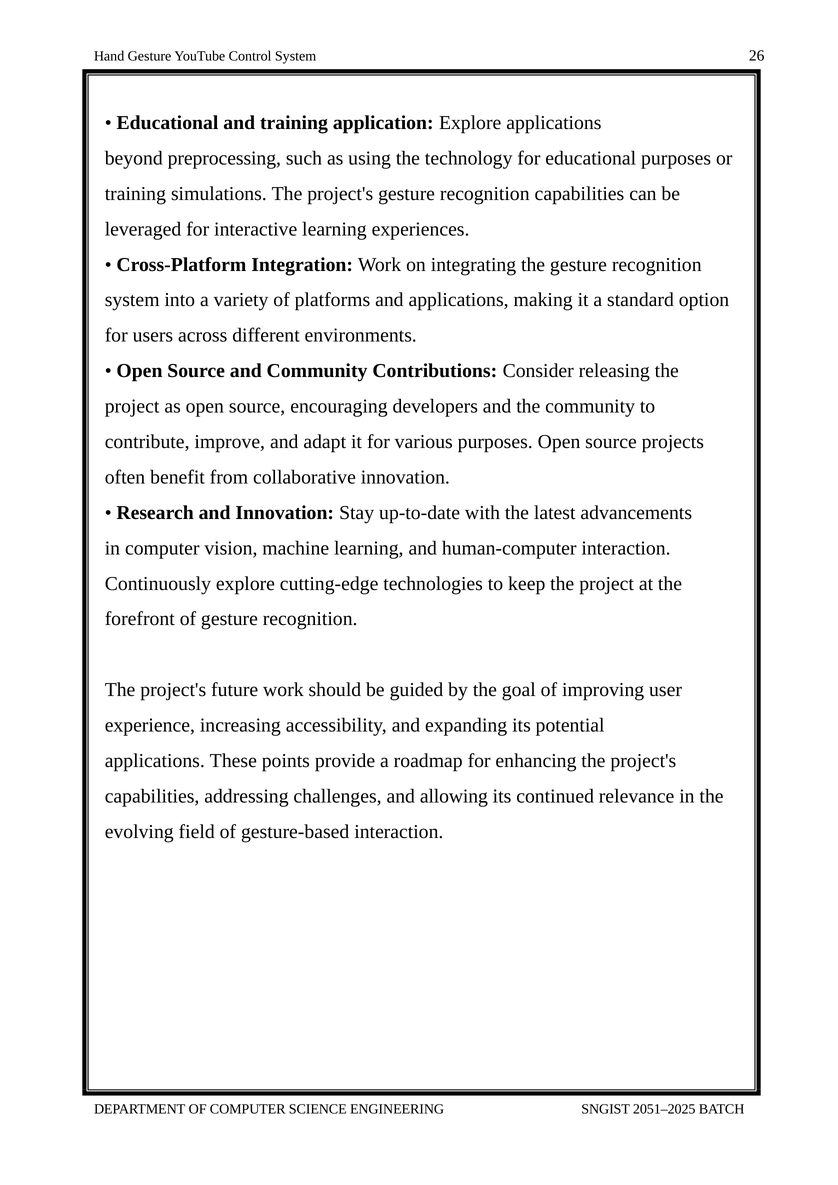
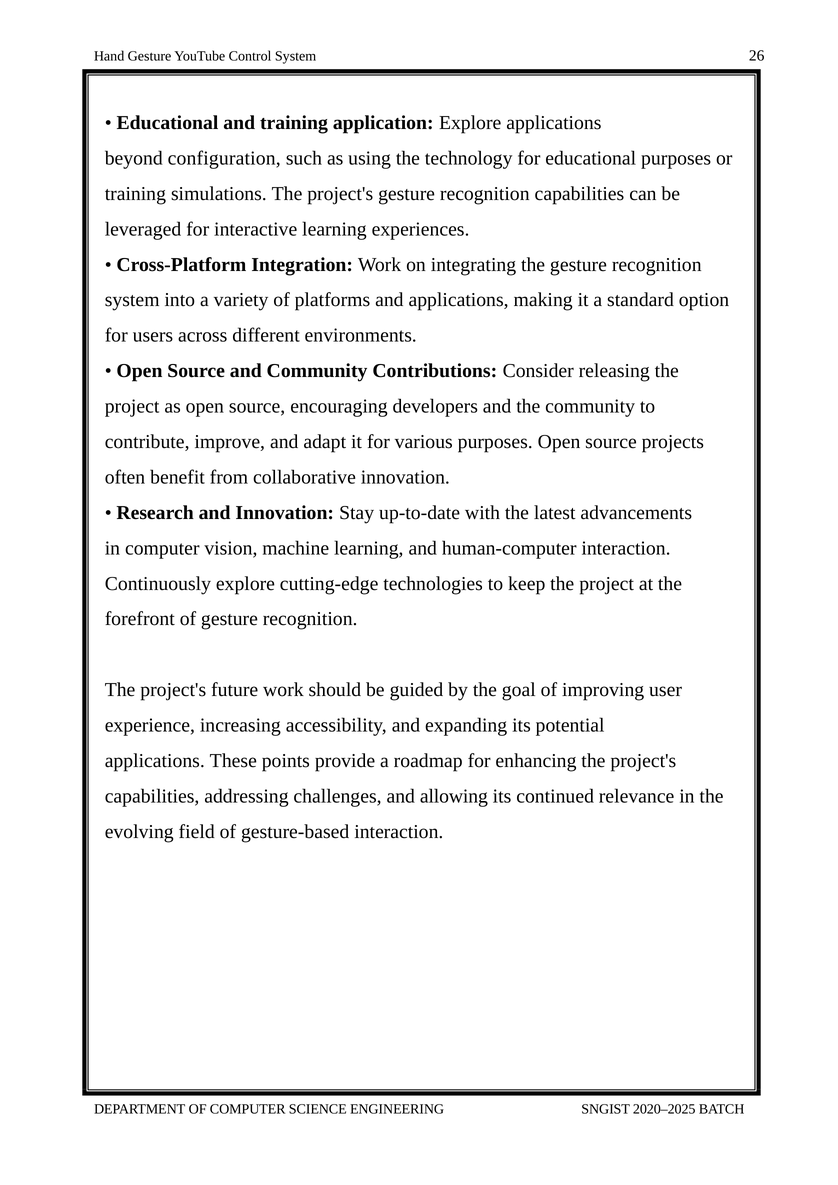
preprocessing: preprocessing -> configuration (224, 158)
2051–2025: 2051–2025 -> 2020–2025 (664, 1109)
